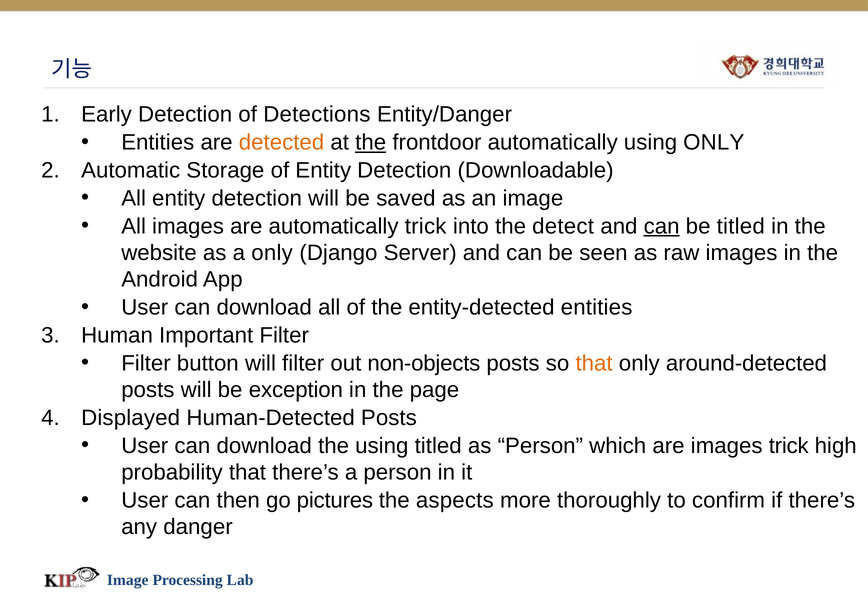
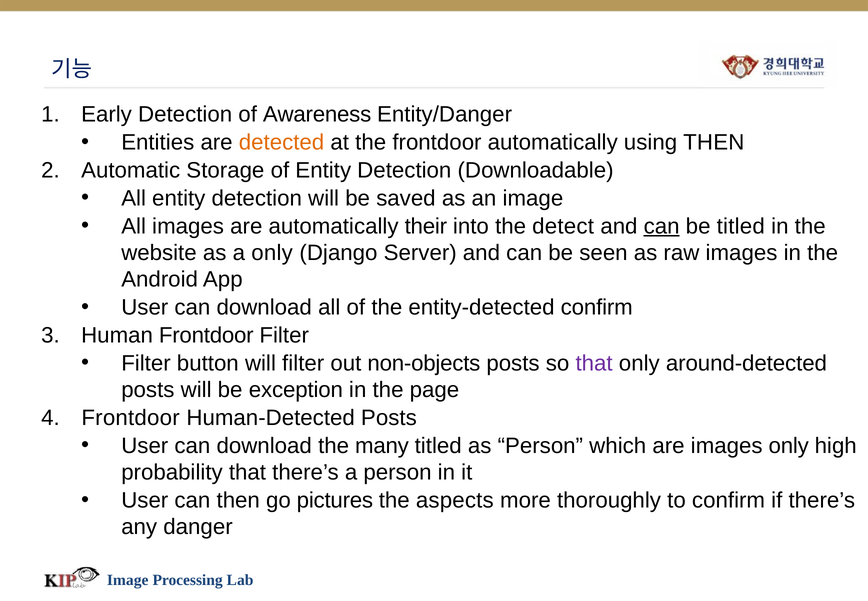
Detections: Detections -> Awareness (317, 115)
the underline: present -> none (371, 143)
using ONLY: ONLY -> THEN (714, 143)
automatically trick: trick -> their (426, 226)
entity-detected entities: entities -> confirm (597, 307)
Human Important: Important -> Frontdoor (206, 335)
that colour: orange -> purple (594, 363)
Displayed: Displayed -> Frontdoor (131, 418)
the using: using -> many (382, 446)
images trick: trick -> only (789, 446)
